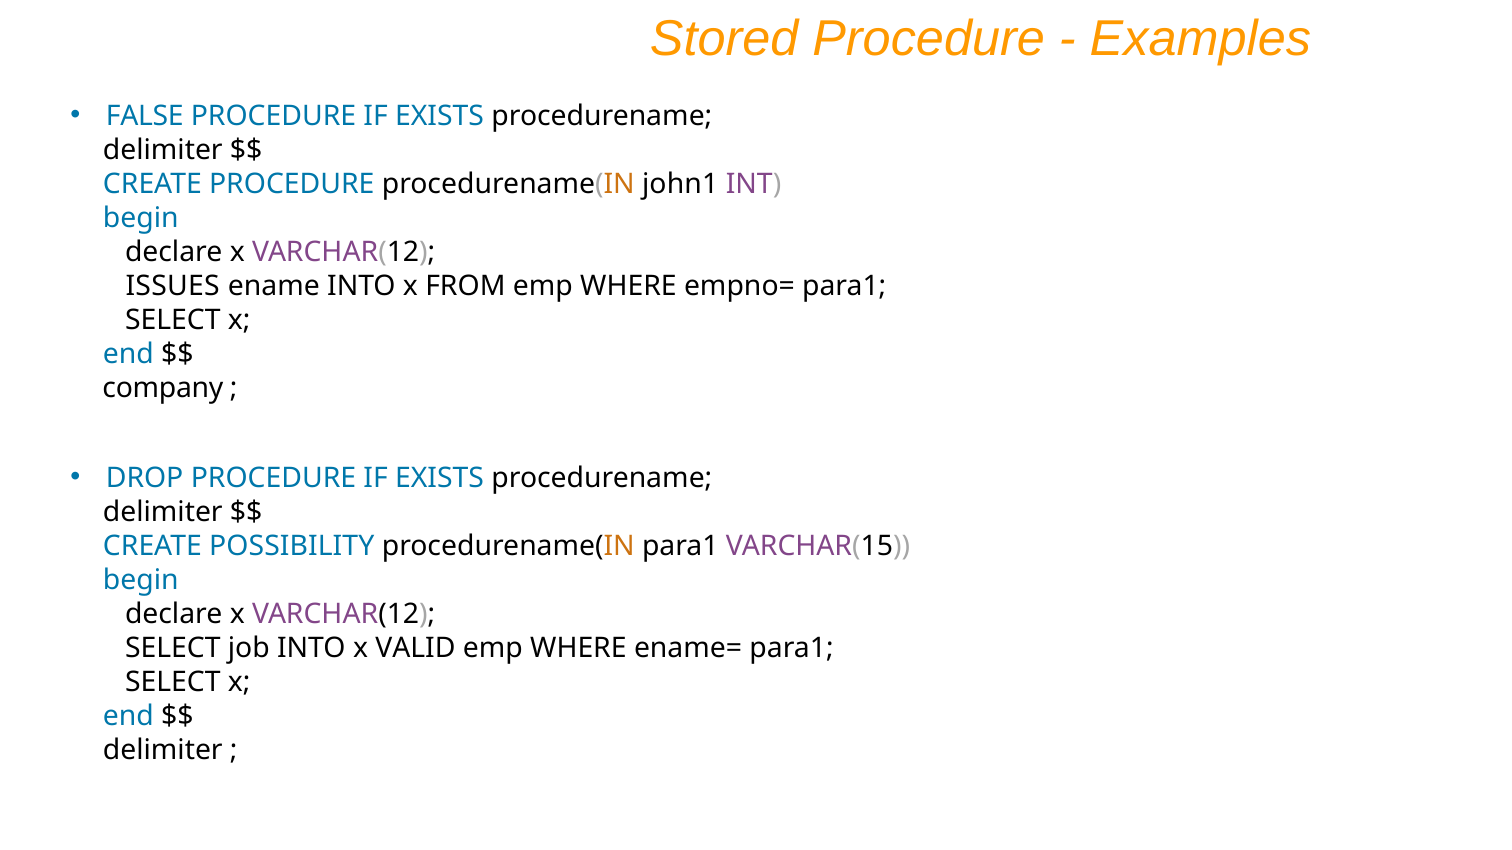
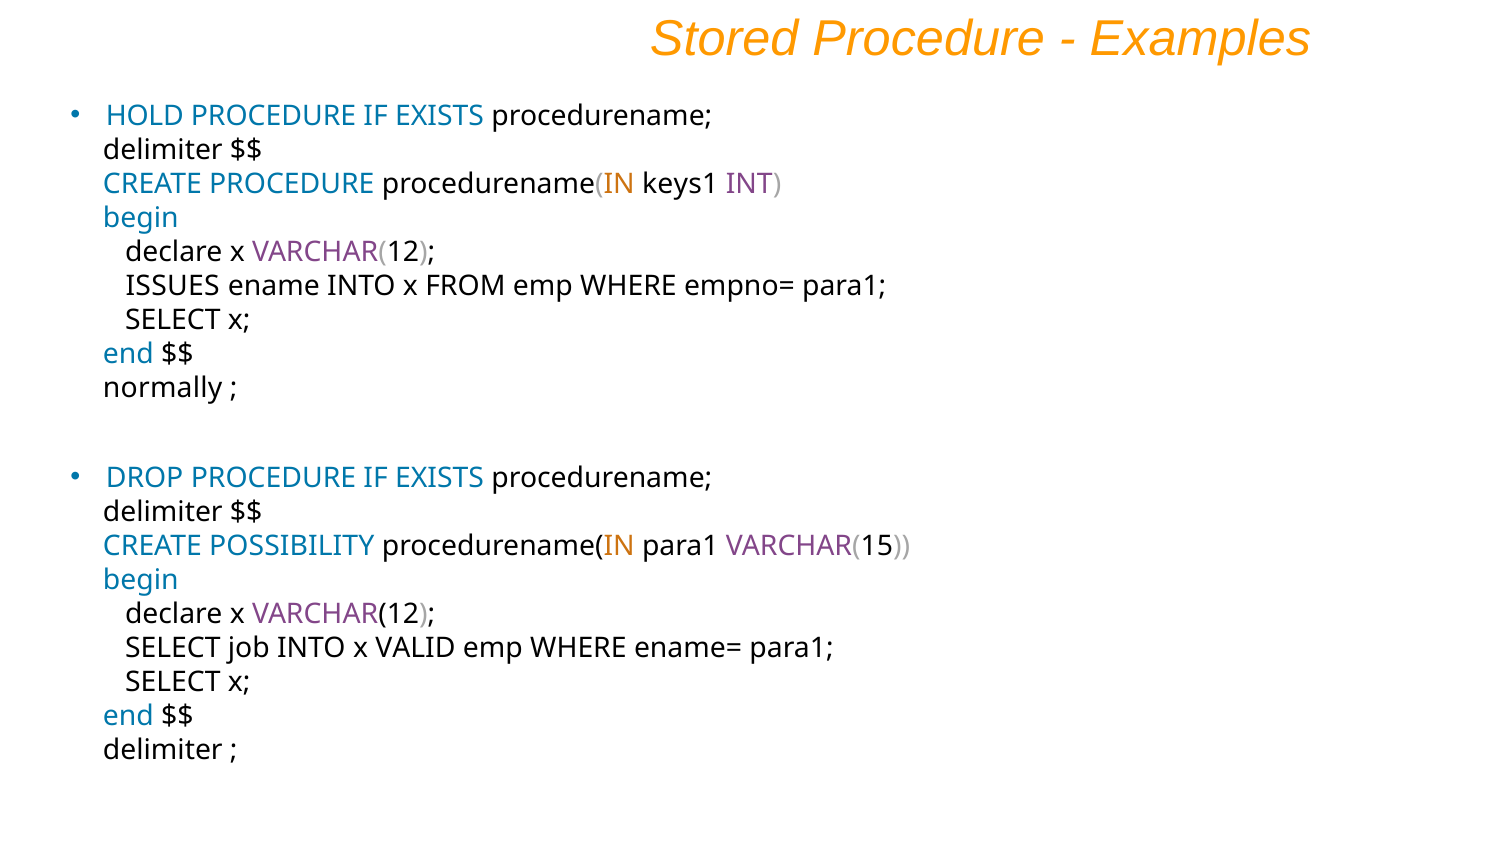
FALSE: FALSE -> HOLD (145, 116)
john1: john1 -> keys1 (680, 184)
company: company -> normally (163, 388)
